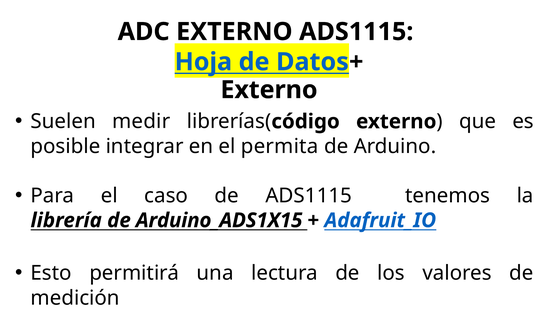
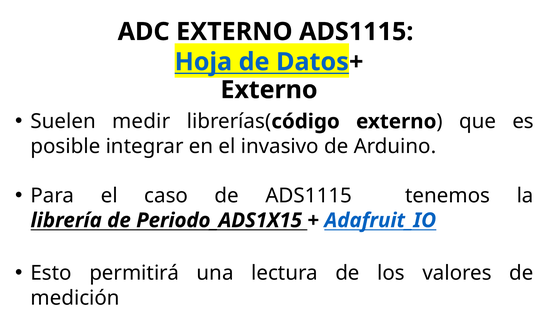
permita: permita -> invasivo (280, 146)
Arduino_ADS1X15: Arduino_ADS1X15 -> Periodo_ADS1X15 (219, 220)
